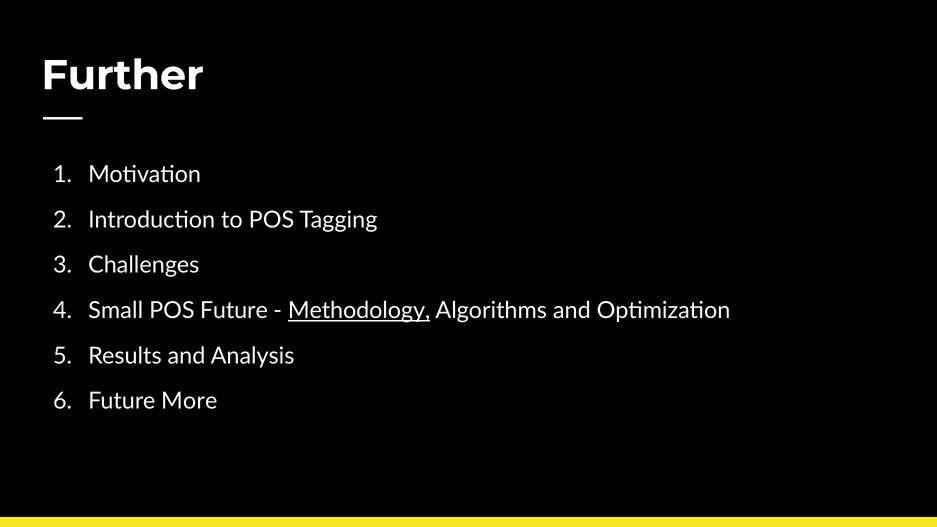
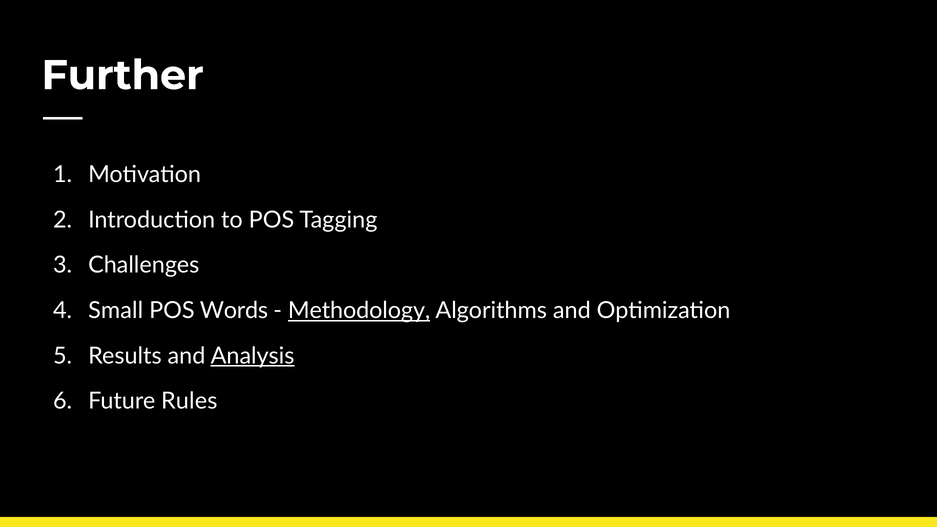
POS Future: Future -> Words (234, 311)
Analysis underline: none -> present (253, 356)
More: More -> Rules (189, 401)
